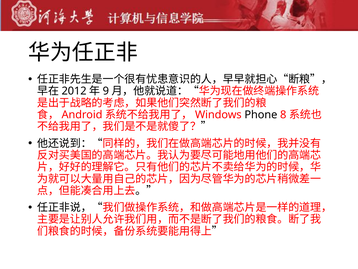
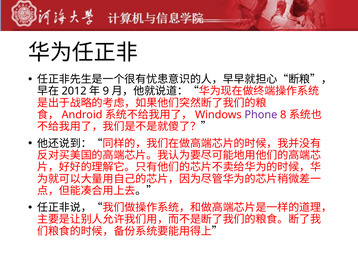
Phone colour: black -> purple (261, 115)
